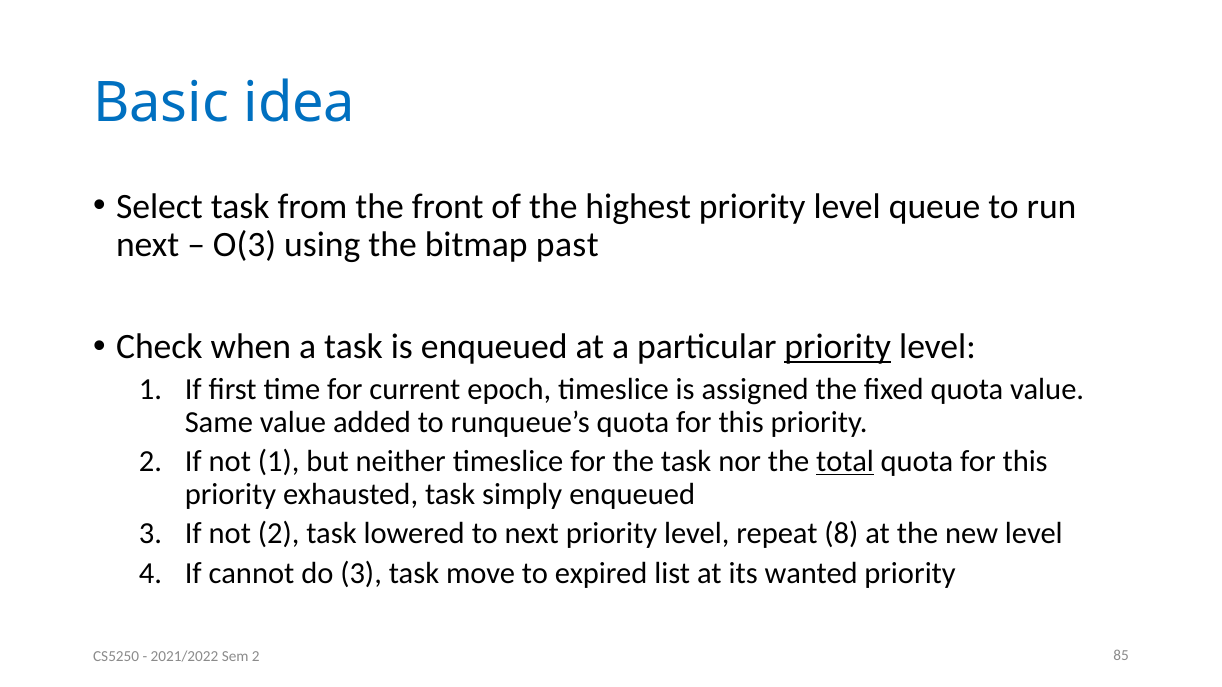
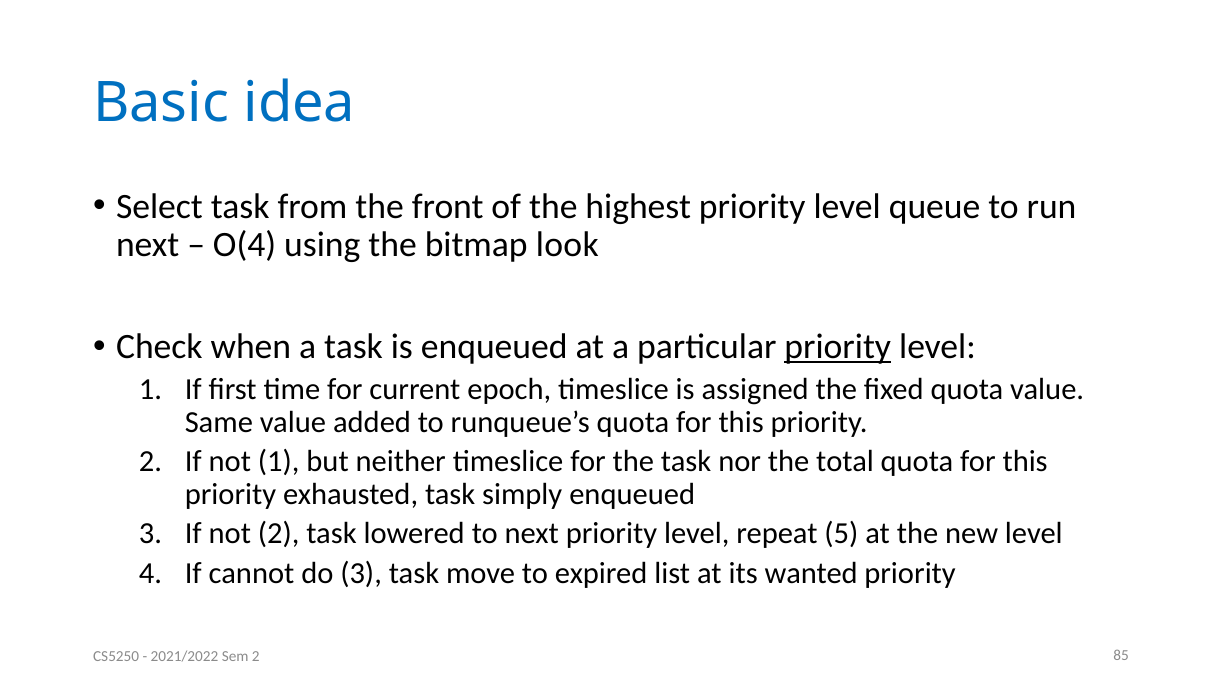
O(3: O(3 -> O(4 (245, 245)
past: past -> look (567, 245)
total underline: present -> none (845, 462)
8: 8 -> 5 (841, 534)
